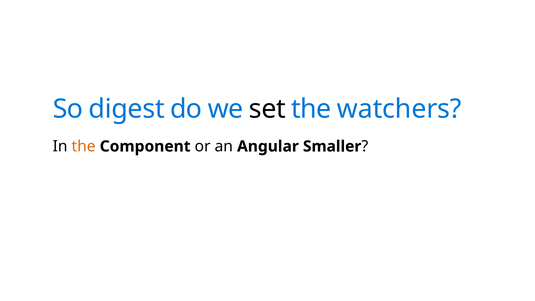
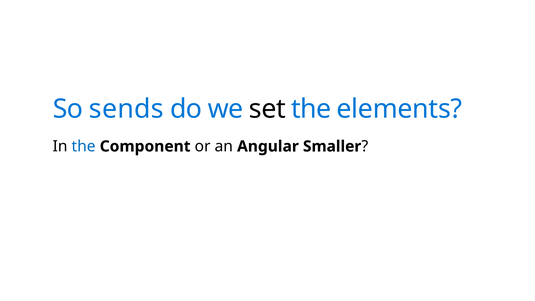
digest: digest -> sends (126, 109)
watchers: watchers -> elements (399, 109)
the colour: orange -> blue (84, 146)
